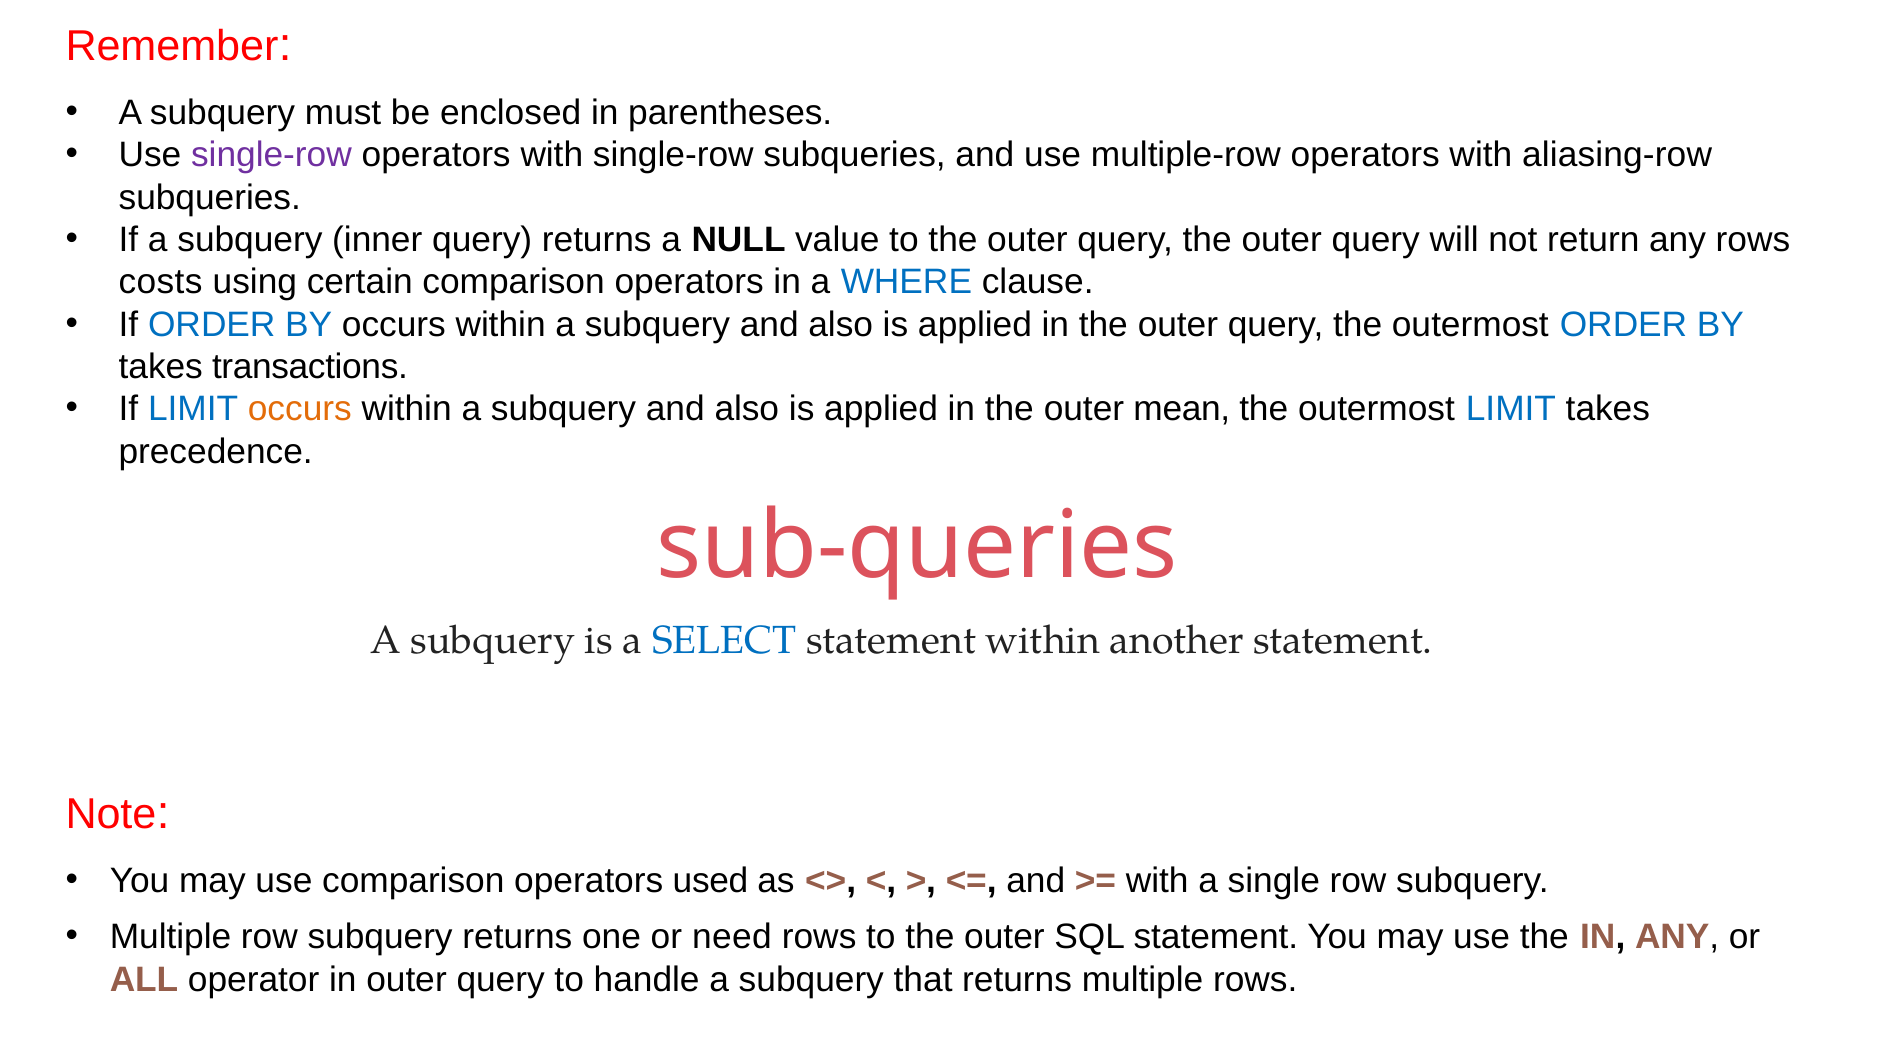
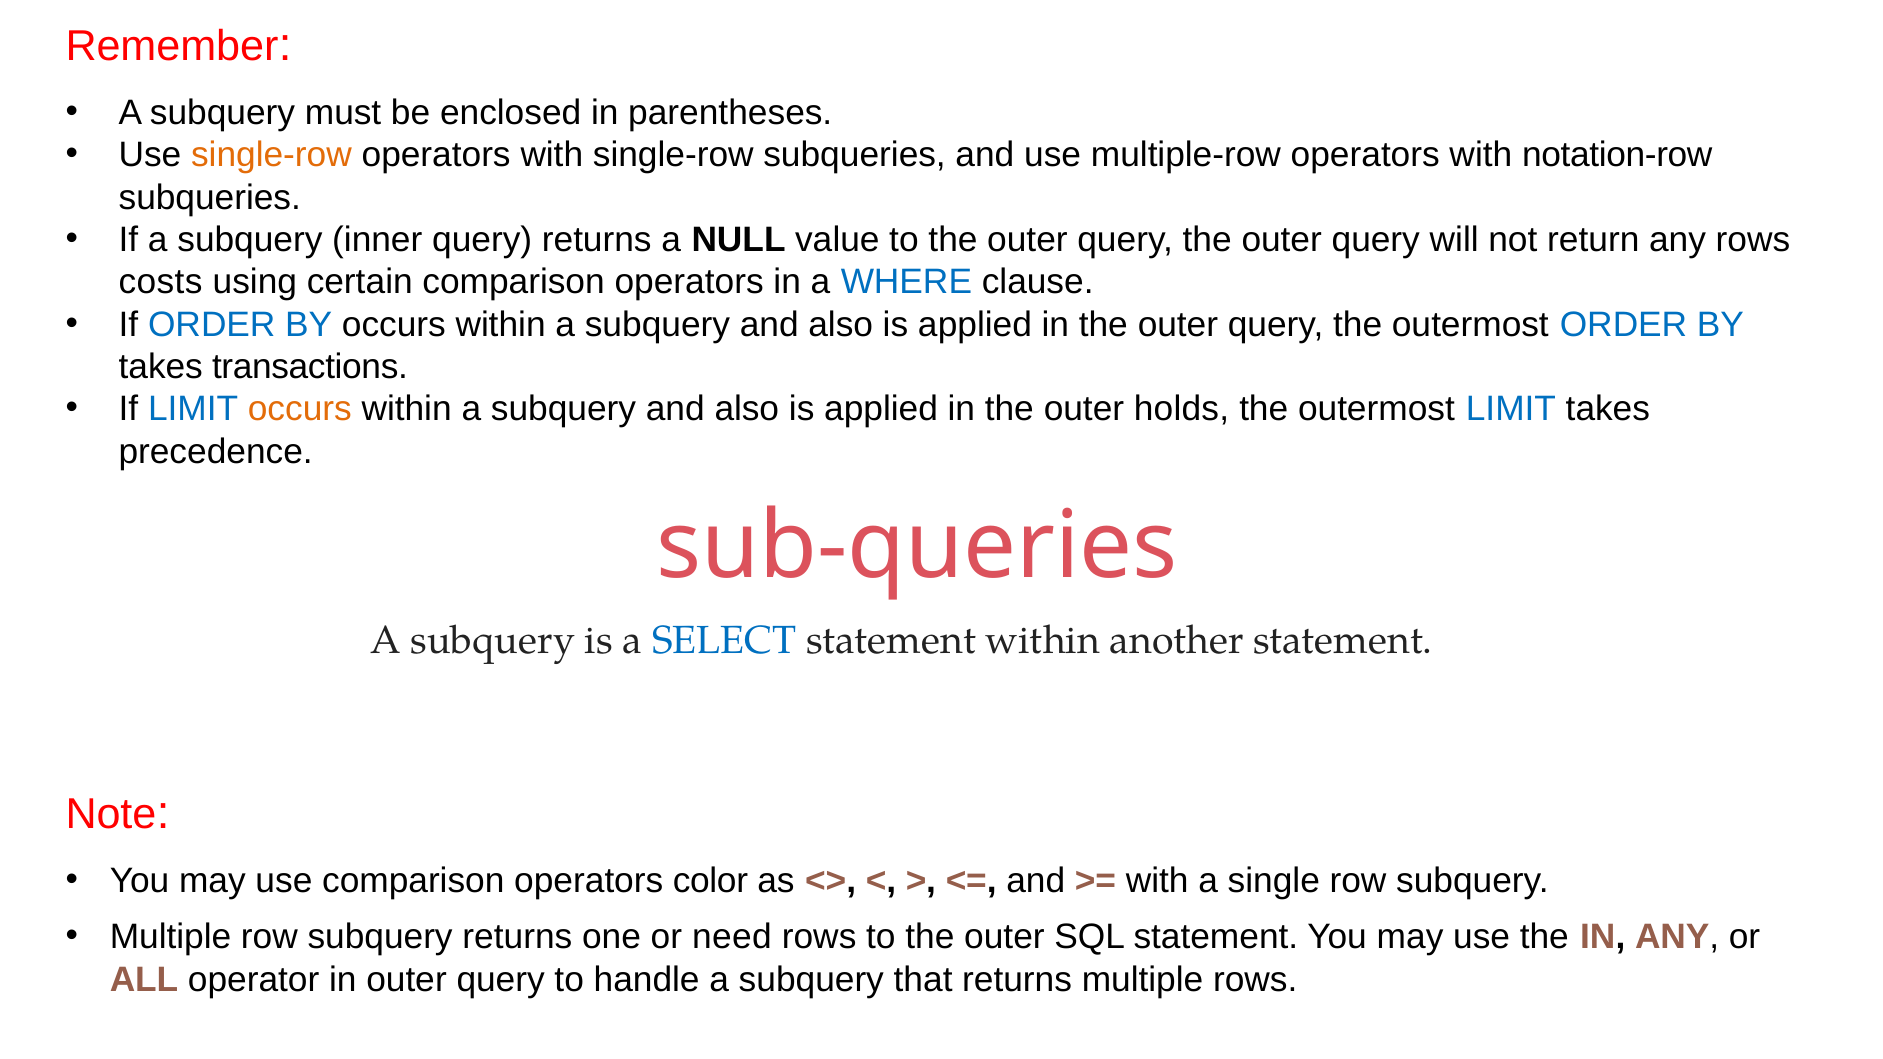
single-row colour: purple -> orange (271, 155)
aliasing-row: aliasing-row -> notation-row (1617, 155)
mean: mean -> holds (1182, 409)
used: used -> color (710, 881)
